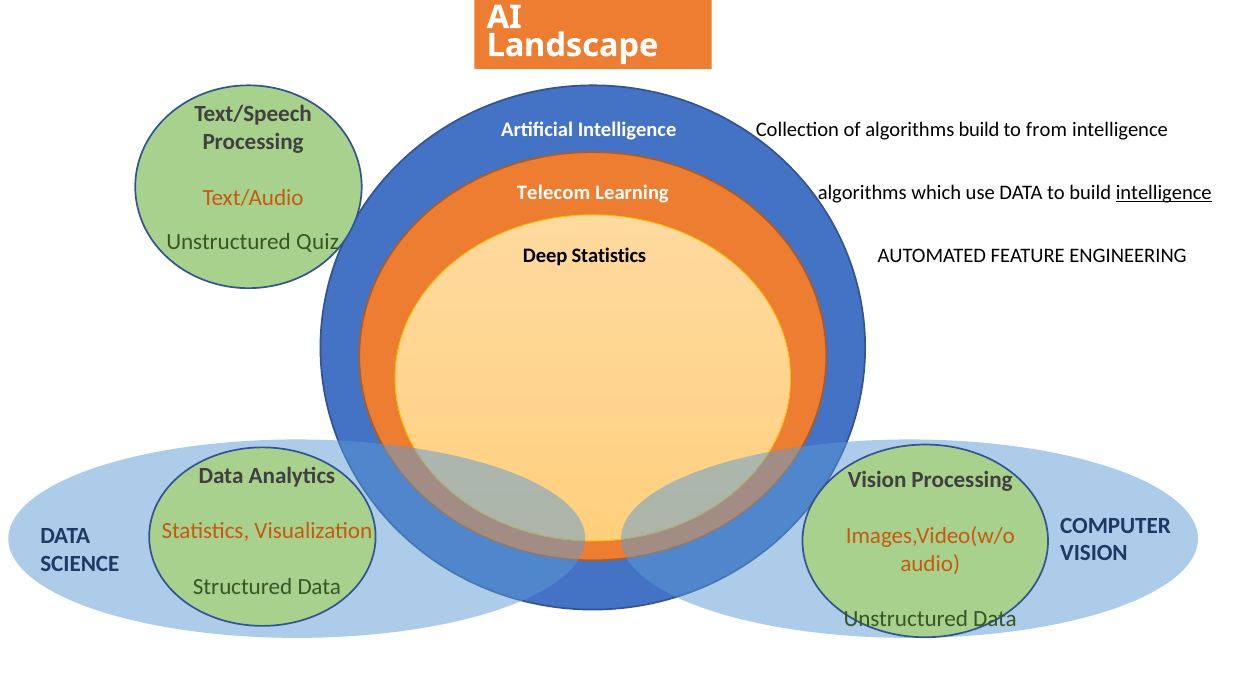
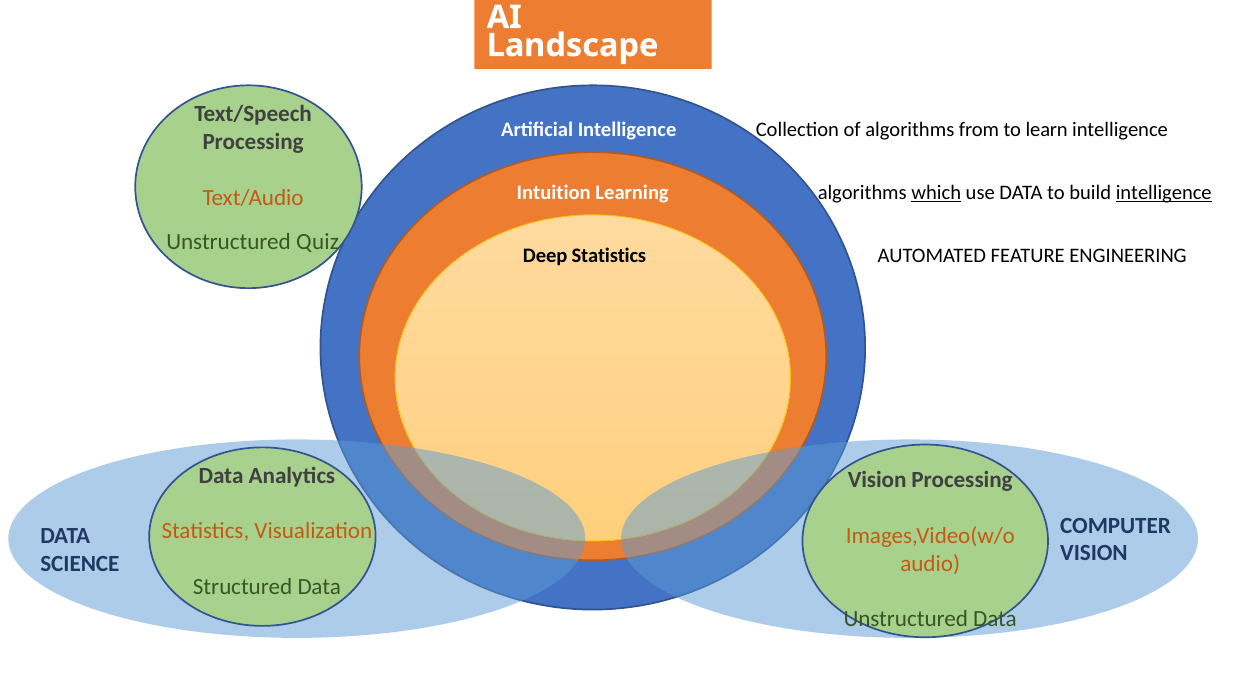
algorithms build: build -> from (979, 130)
from: from -> learn (1047, 130)
Telecom: Telecom -> Intuition (554, 193)
which underline: none -> present (936, 193)
